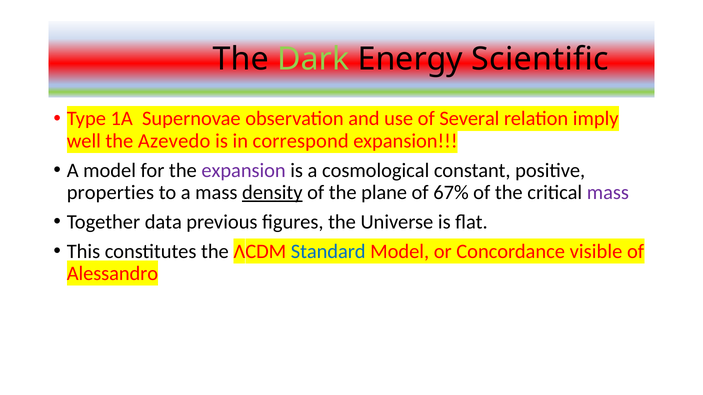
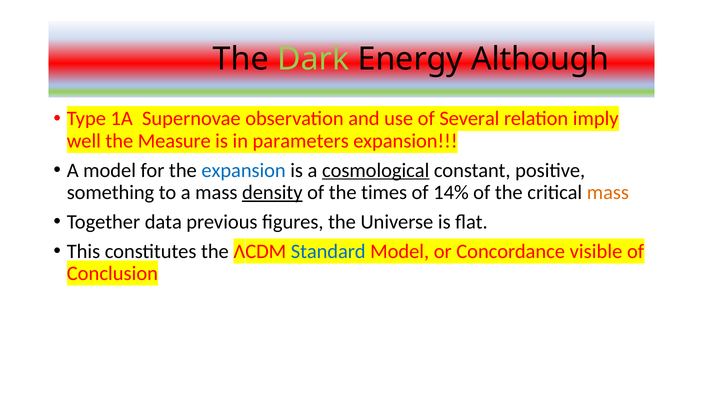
Scientific: Scientific -> Although (540, 59)
Azevedo: Azevedo -> Measure (174, 141)
correspond: correspond -> parameters (301, 141)
expansion colour: purple -> blue (244, 170)
cosmological underline: none -> present (376, 170)
properties: properties -> something (111, 193)
plane: plane -> times (384, 193)
67%: 67% -> 14% (451, 193)
mass colour: purple -> orange (608, 193)
Alessandro: Alessandro -> Conclusion (112, 274)
